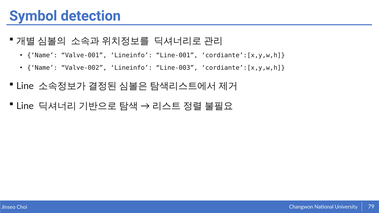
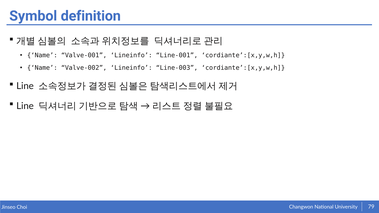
detection: detection -> definition (91, 16)
